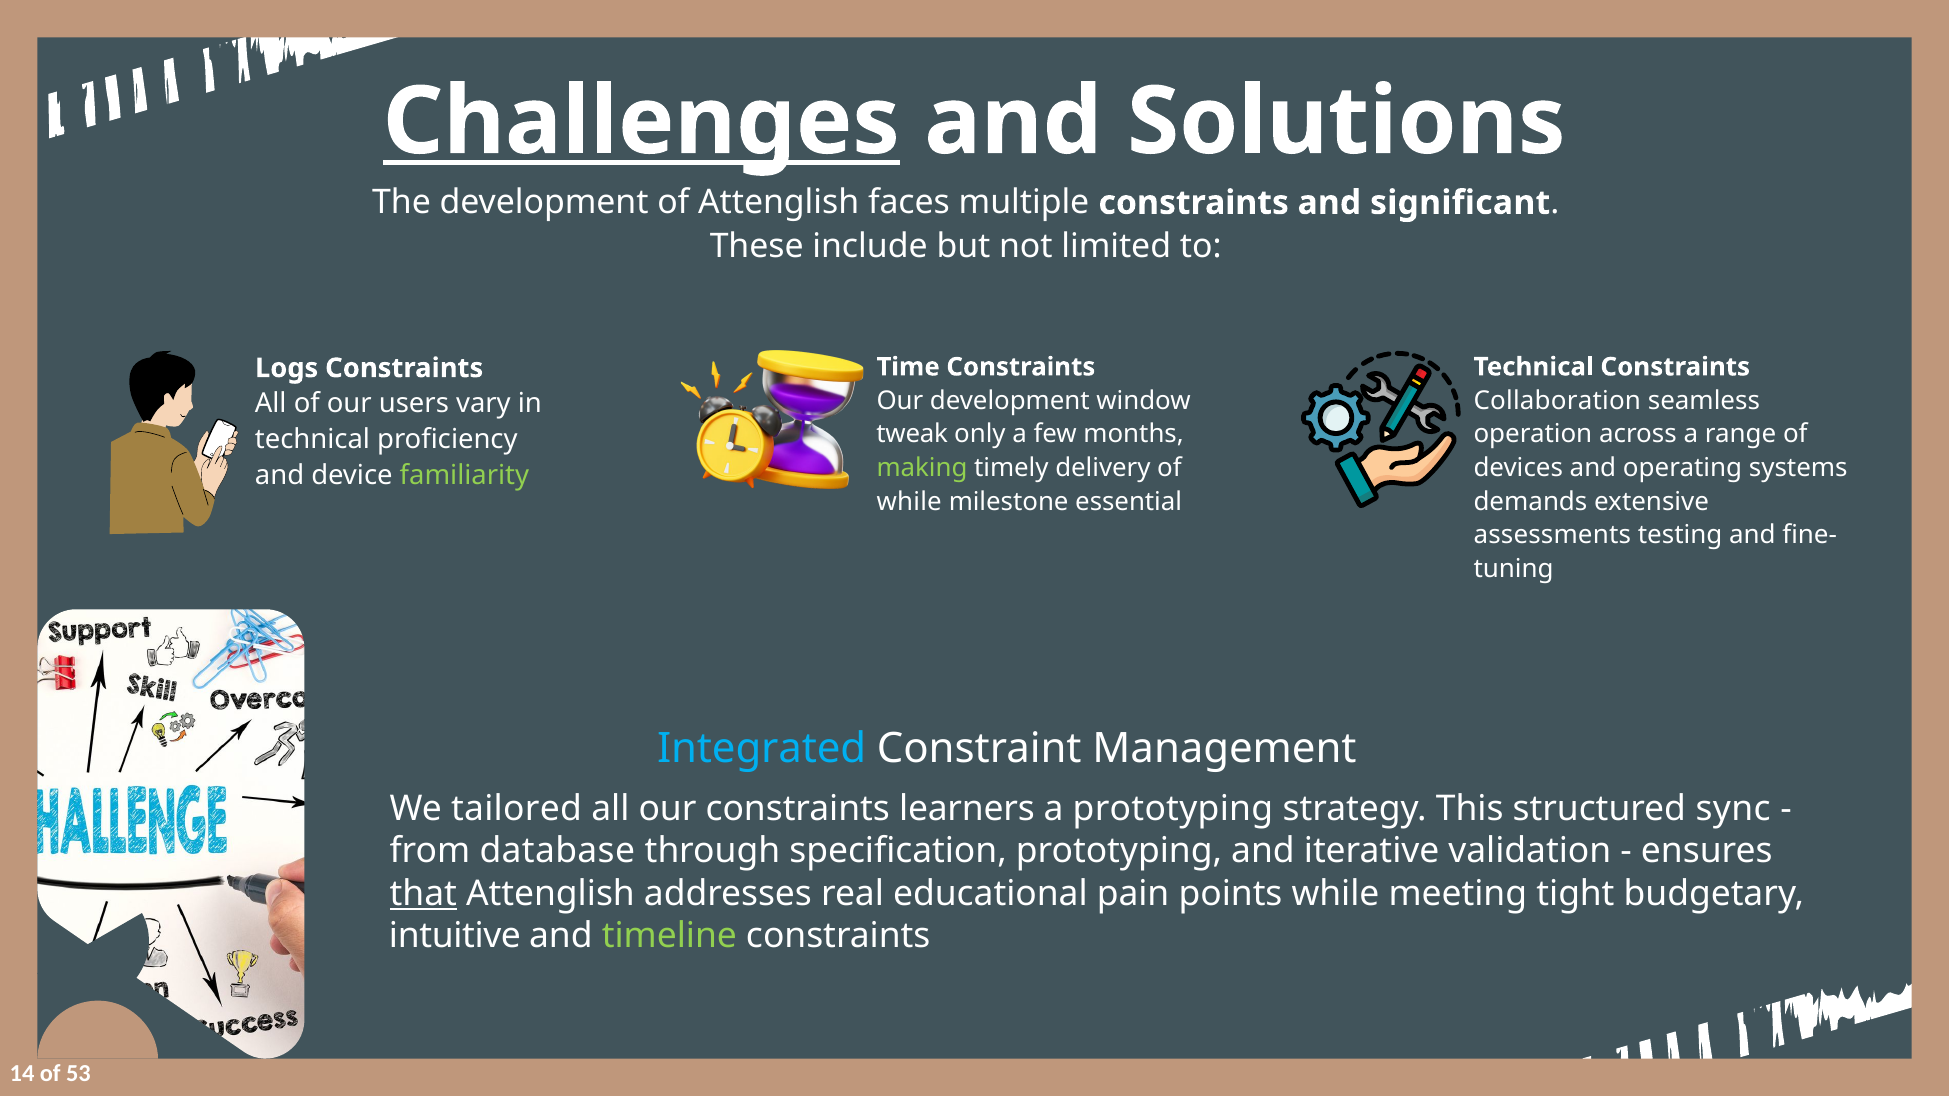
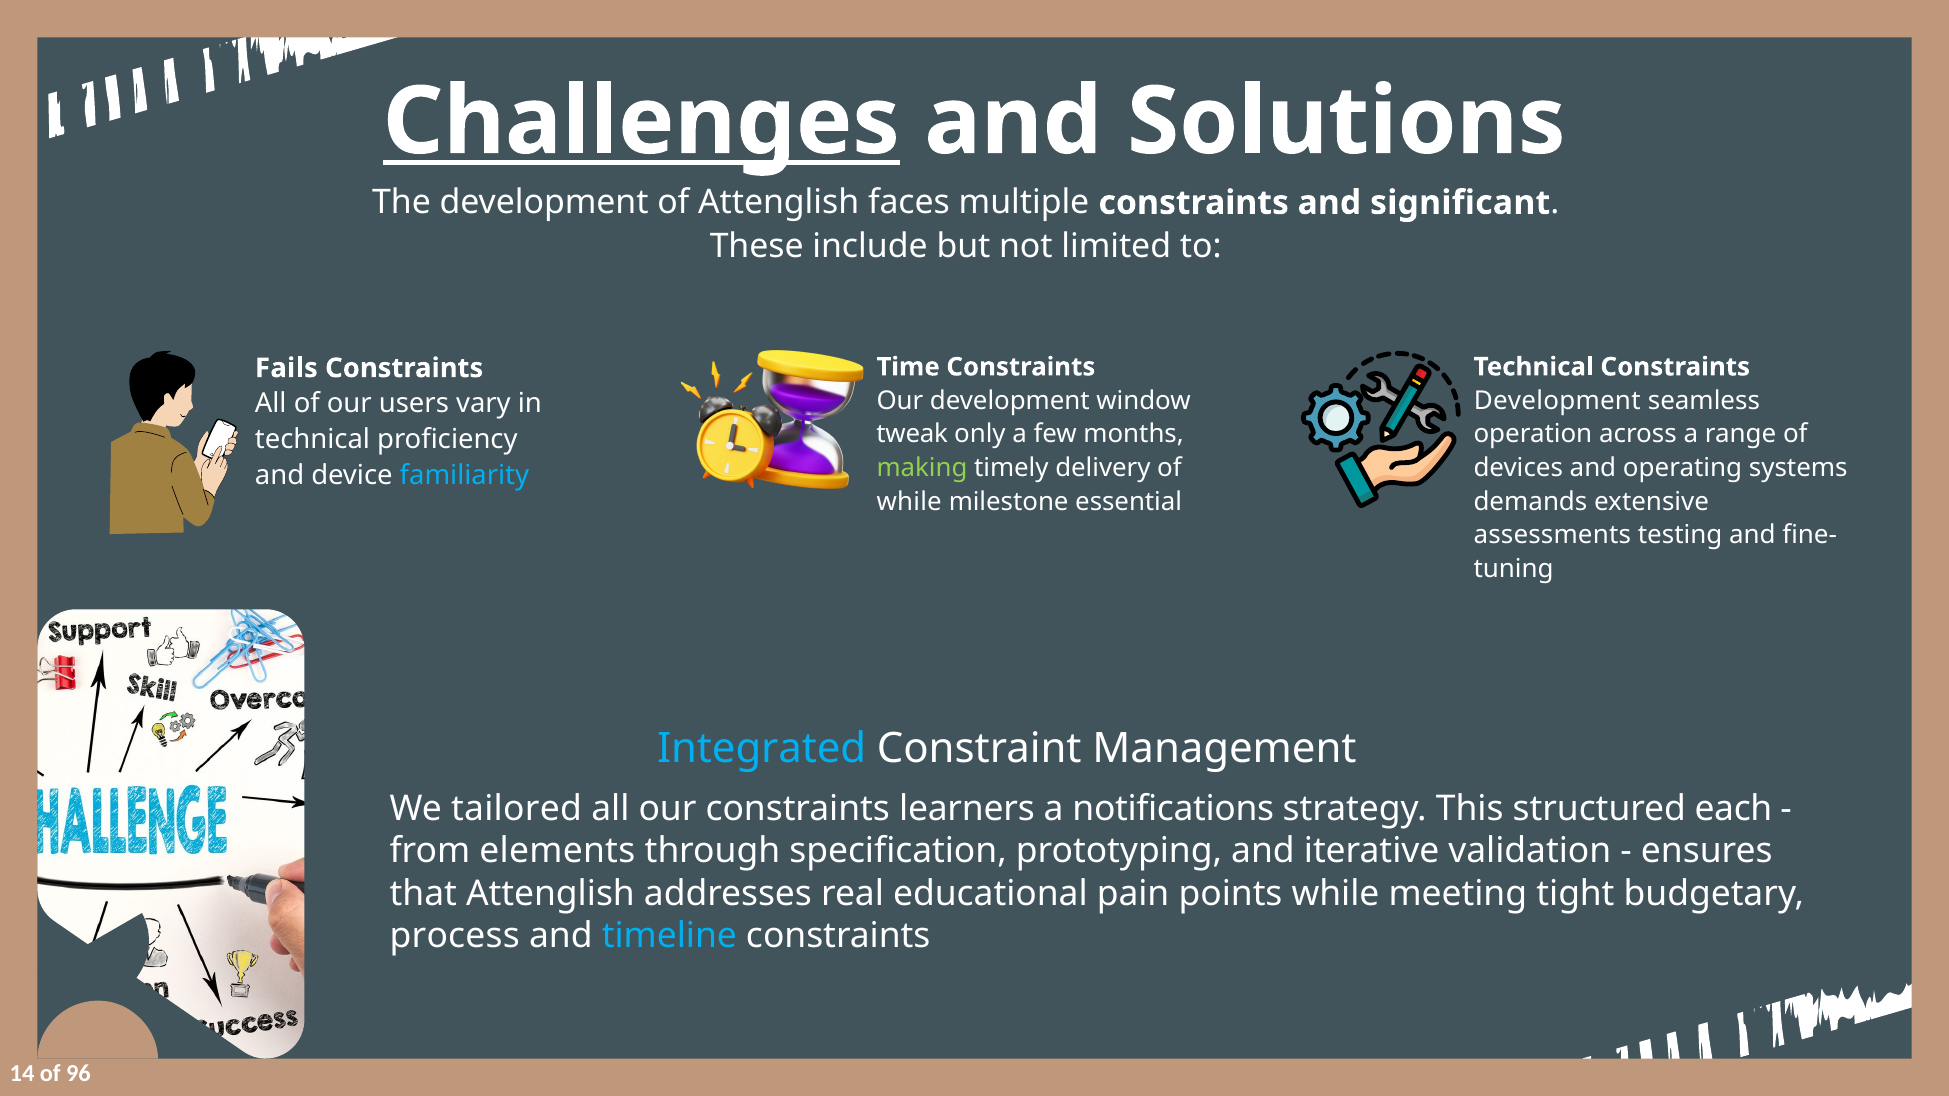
Logs: Logs -> Fails (286, 368)
Collaboration: Collaboration -> Development (1557, 401)
familiarity colour: light green -> light blue (464, 475)
a prototyping: prototyping -> notifications (1173, 809)
sync: sync -> each (1733, 809)
database: database -> elements (557, 851)
that underline: present -> none (423, 894)
intuitive: intuitive -> process (455, 936)
timeline colour: light green -> light blue (669, 936)
53: 53 -> 96 (78, 1074)
